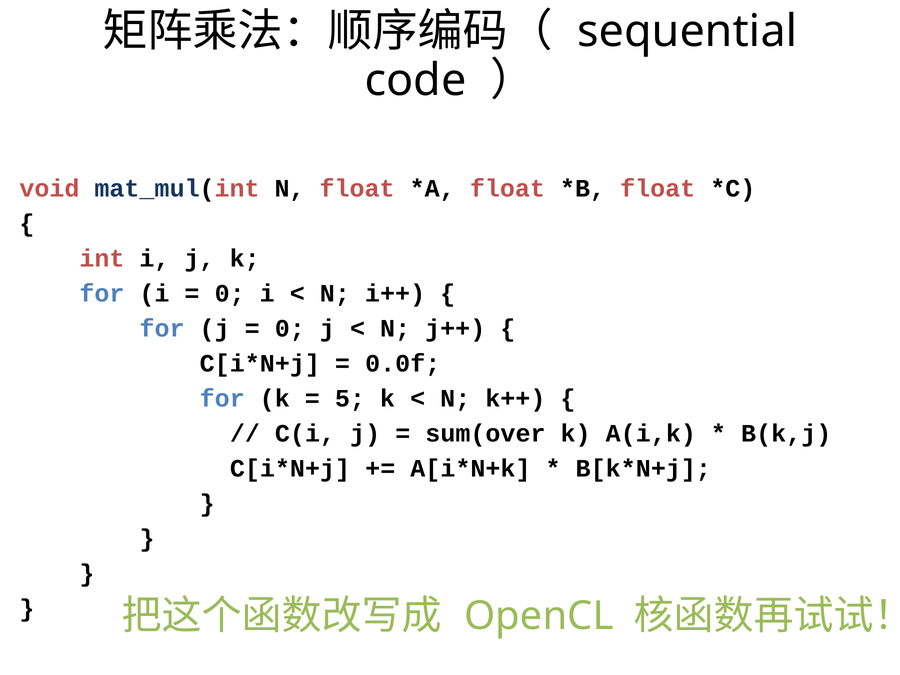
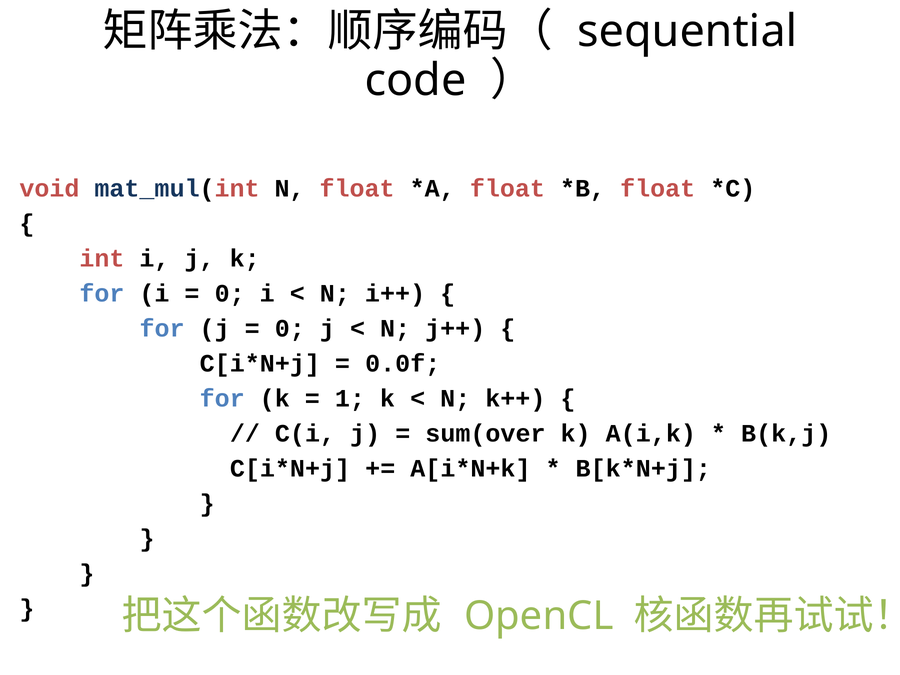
5: 5 -> 1 (350, 399)
